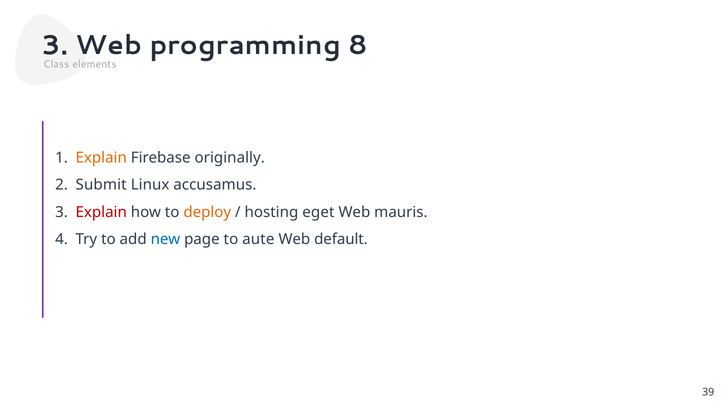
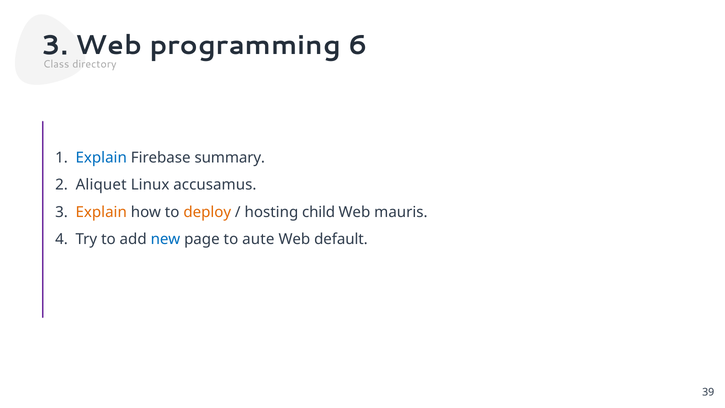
8: 8 -> 6 (358, 45)
elements: elements -> directory (94, 64)
Explain colour: orange -> blue (101, 158)
originally: originally -> summary (230, 158)
Submit: Submit -> Aliquet (101, 185)
Explain colour: red -> orange (101, 212)
eget: eget -> child (319, 212)
